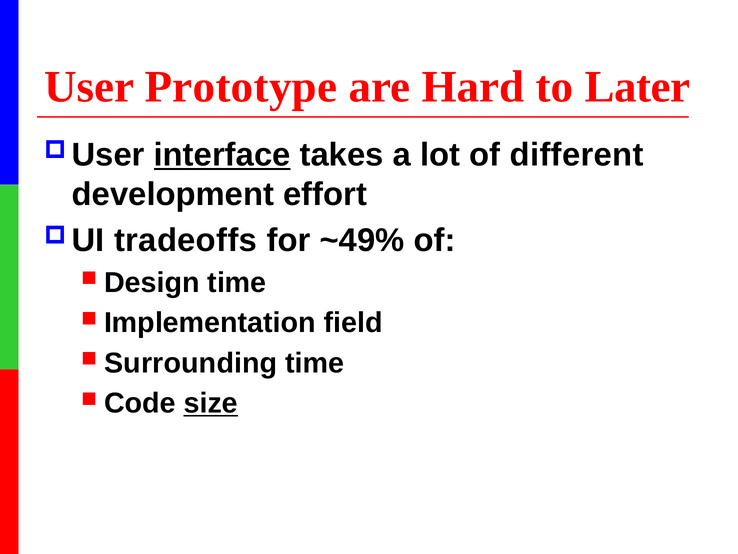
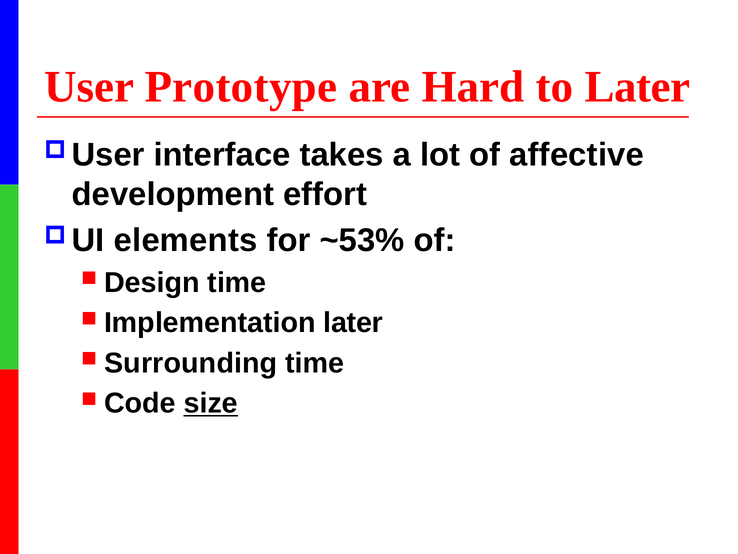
interface underline: present -> none (222, 155)
different: different -> affective (577, 155)
tradeoffs: tradeoffs -> elements (186, 240)
~49%: ~49% -> ~53% (362, 240)
Implementation field: field -> later (353, 323)
